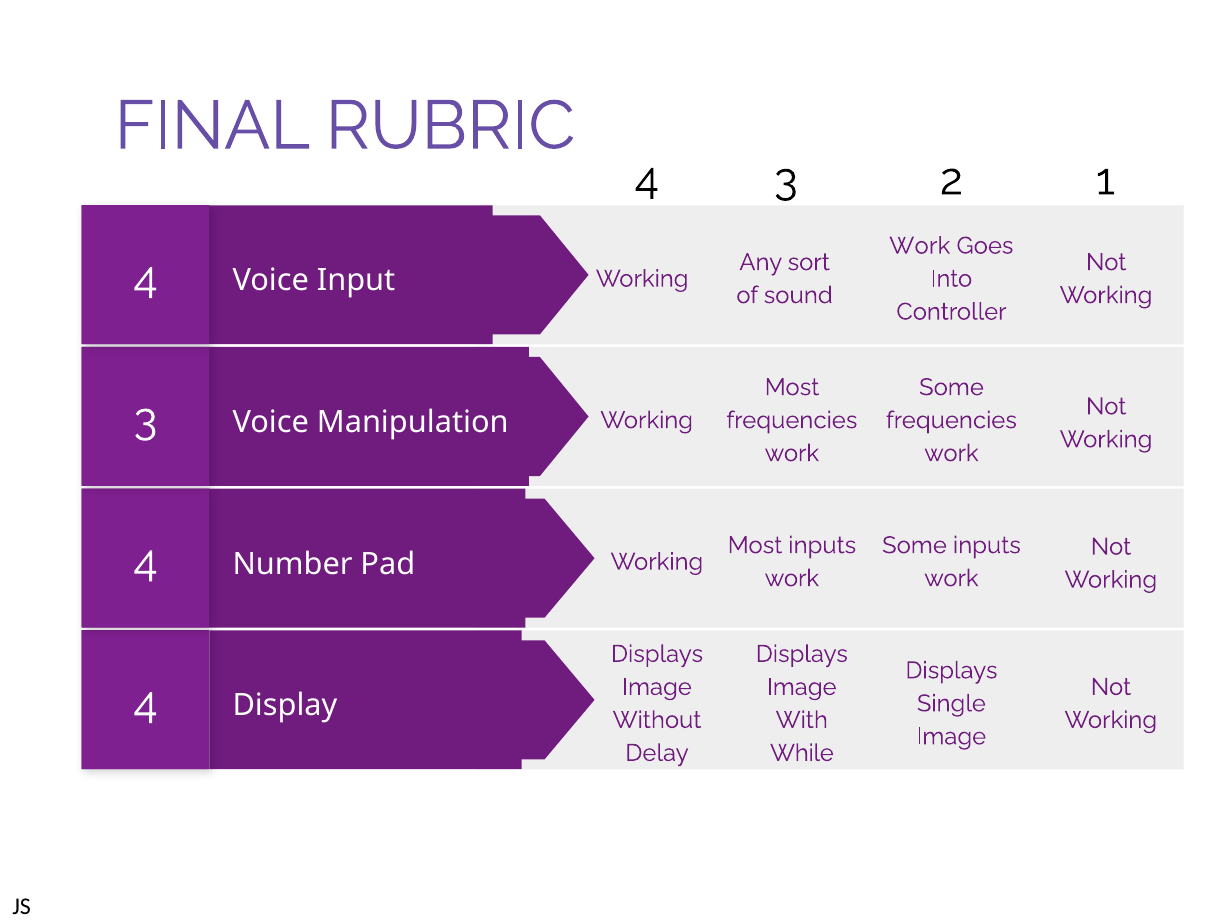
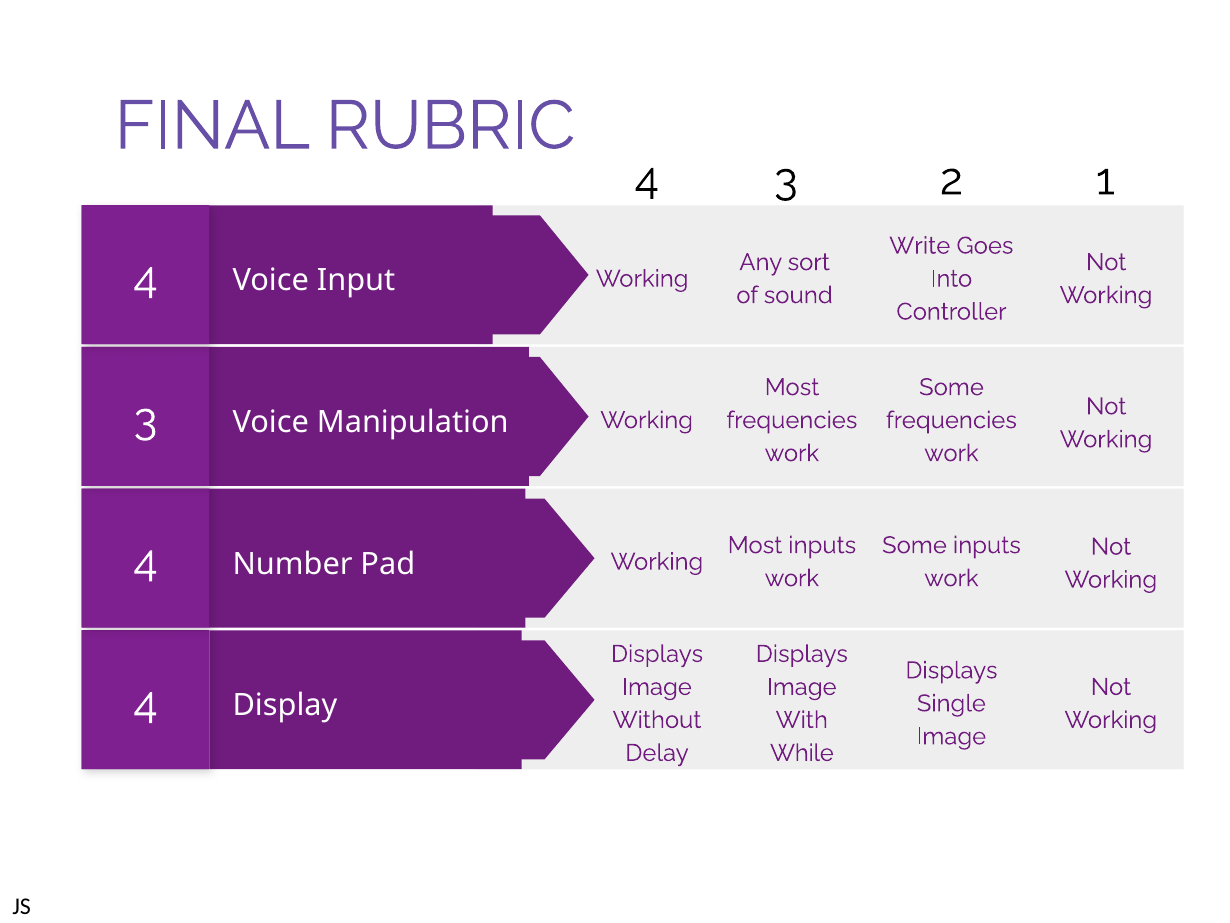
Work: Work -> Write (920, 246)
